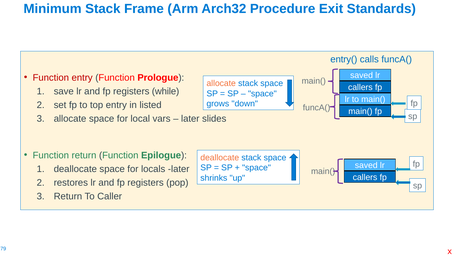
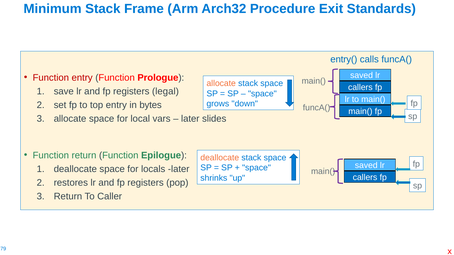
while: while -> legal (165, 91)
listed: listed -> bytes (151, 105)
